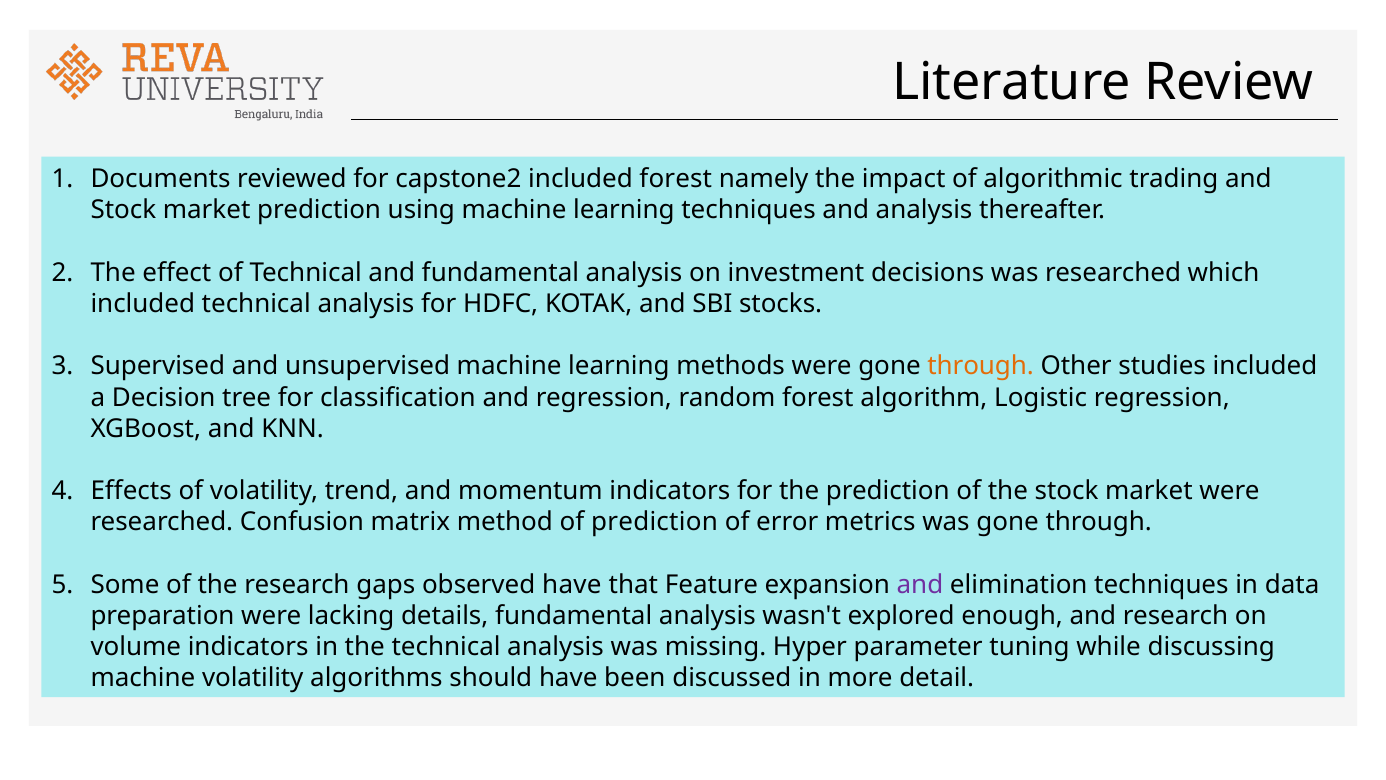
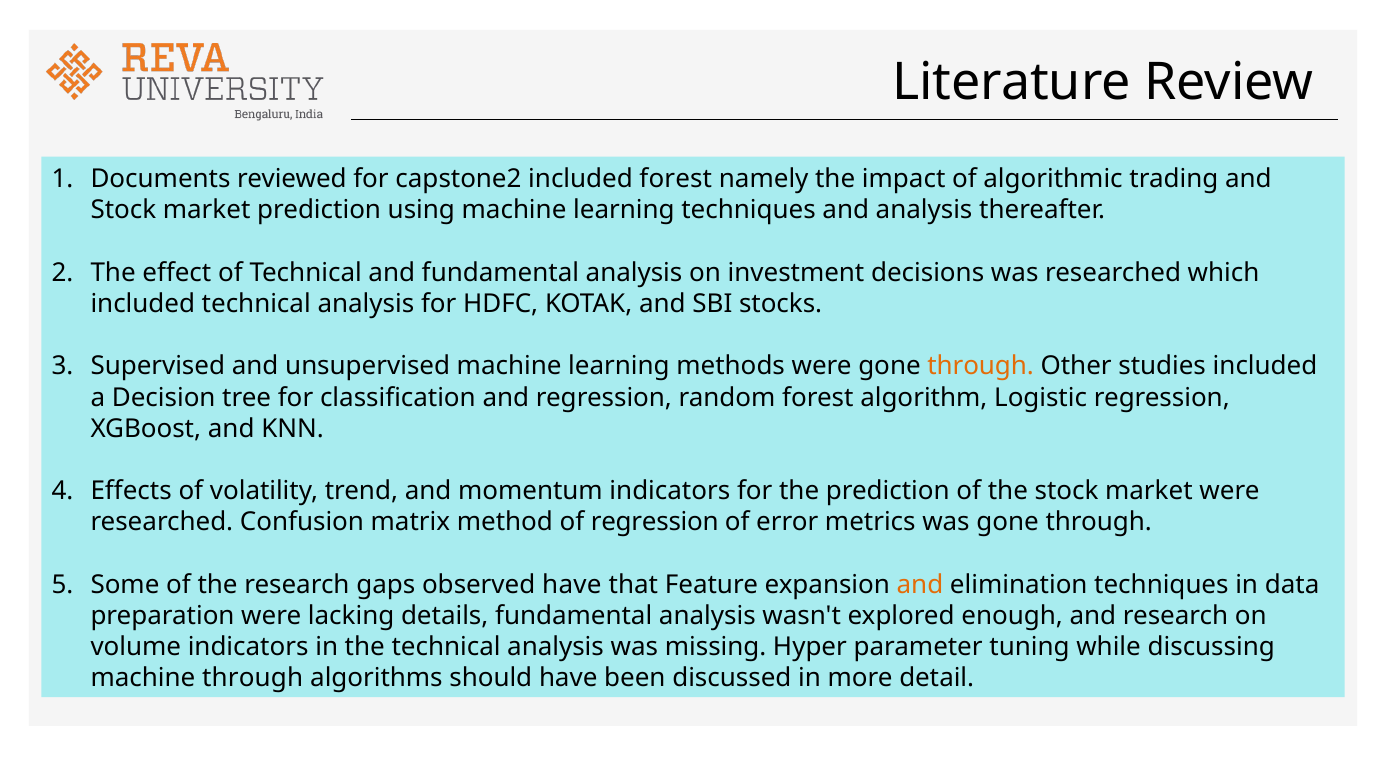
of prediction: prediction -> regression (655, 522)
and colour: purple -> orange (920, 584)
machine volatility: volatility -> through (253, 678)
